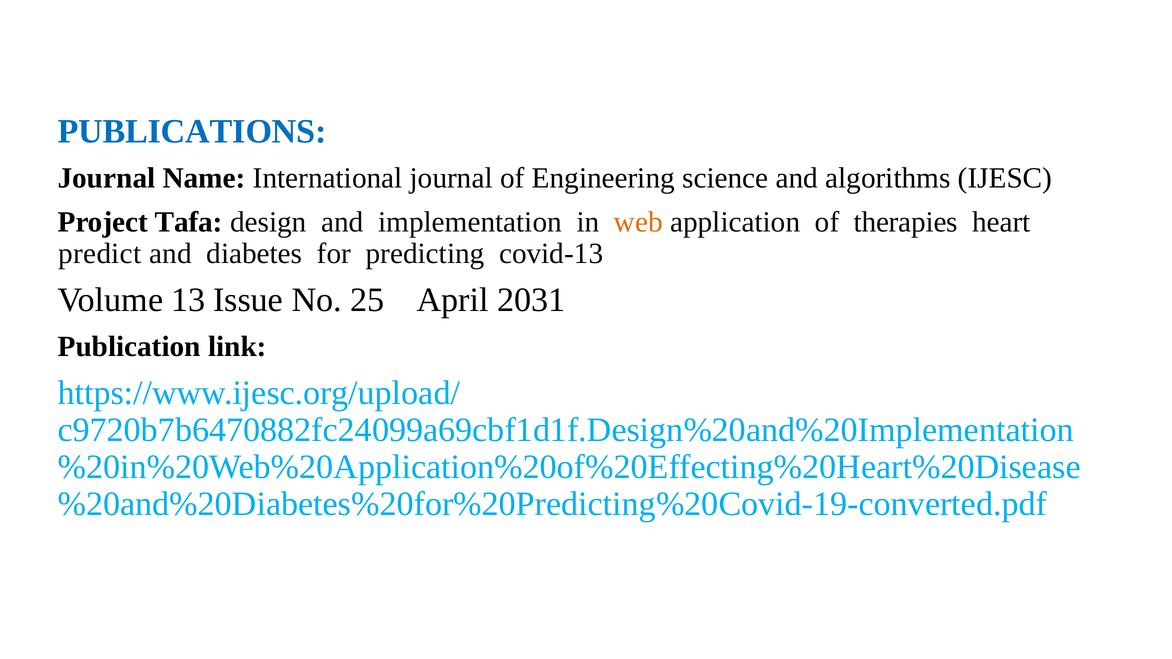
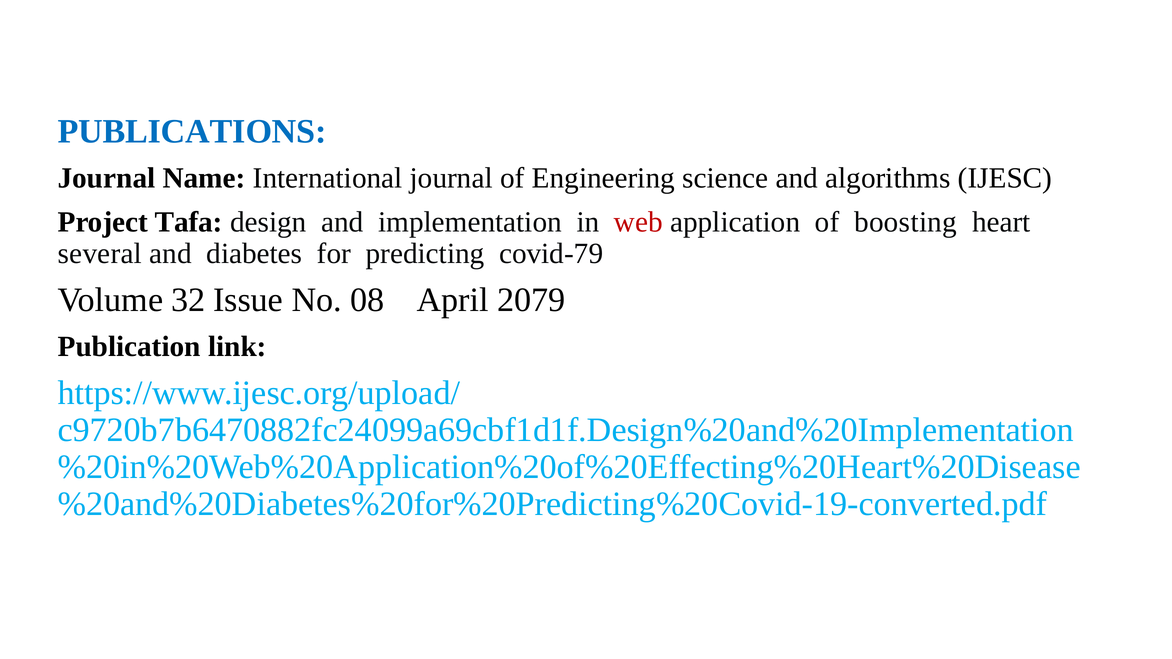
web colour: orange -> red (638, 222)
therapies: therapies -> boosting (906, 222)
predict: predict -> several (100, 254)
covid-13: covid-13 -> covid-79 (551, 254)
13: 13 -> 32 (188, 300)
25: 25 -> 08 (367, 300)
2031: 2031 -> 2079 (531, 300)
